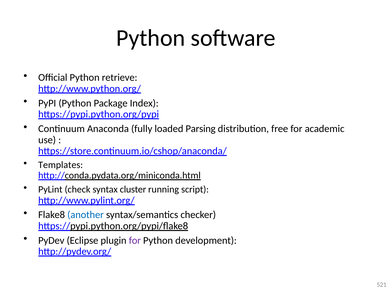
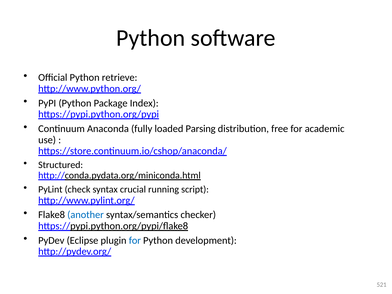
Templates: Templates -> Structured (61, 165)
cluster: cluster -> crucial (133, 189)
for colour: purple -> blue (135, 240)
